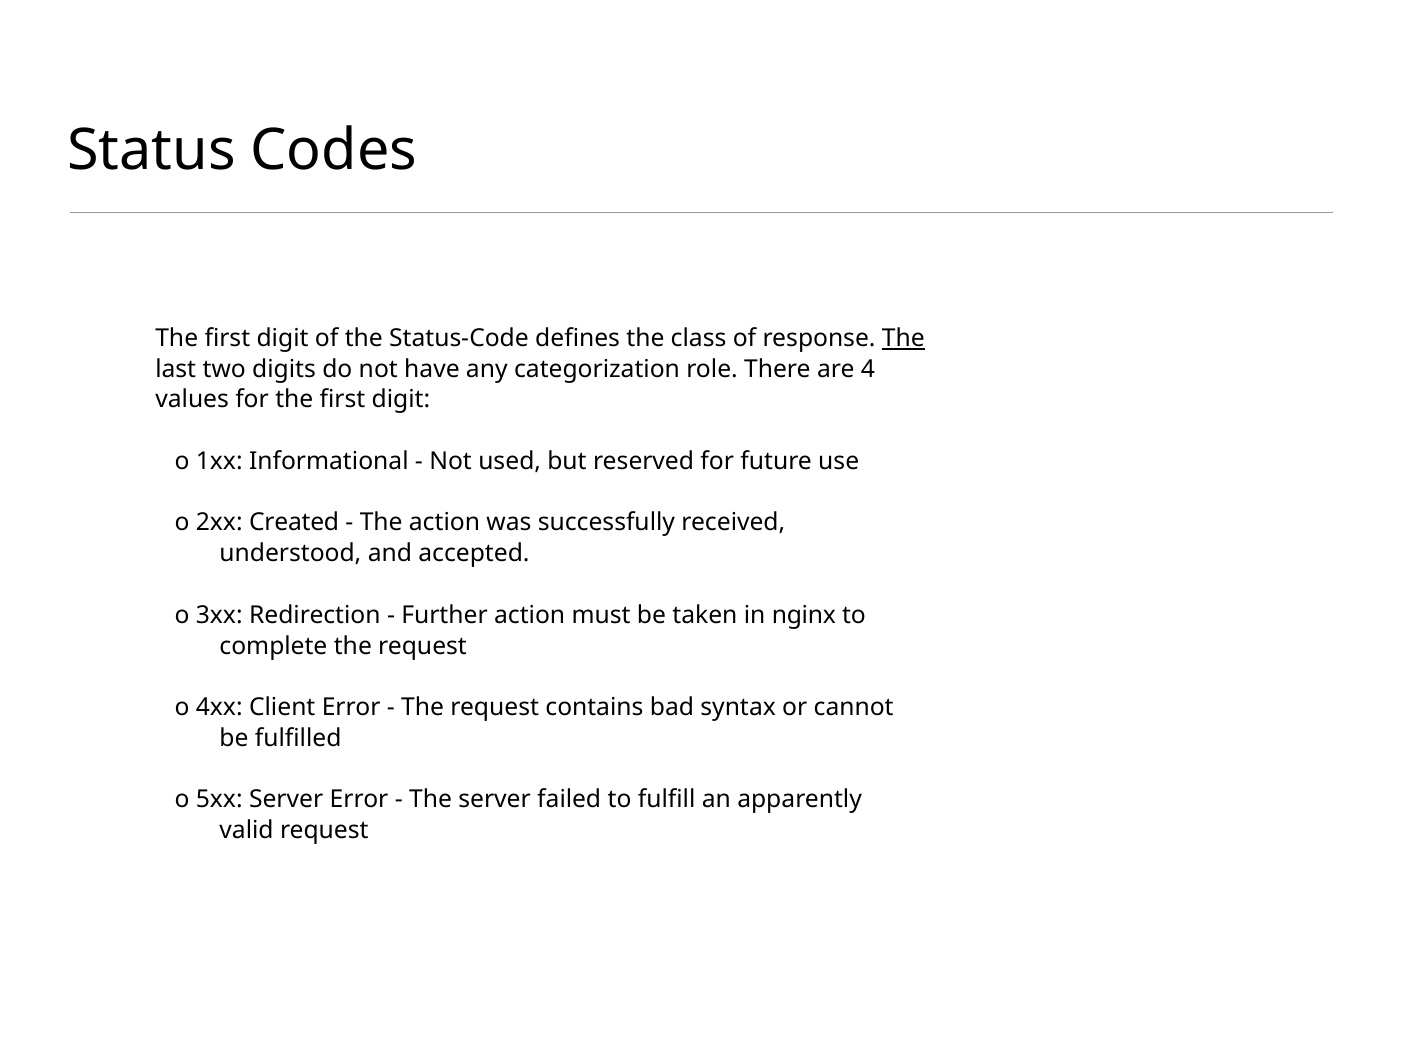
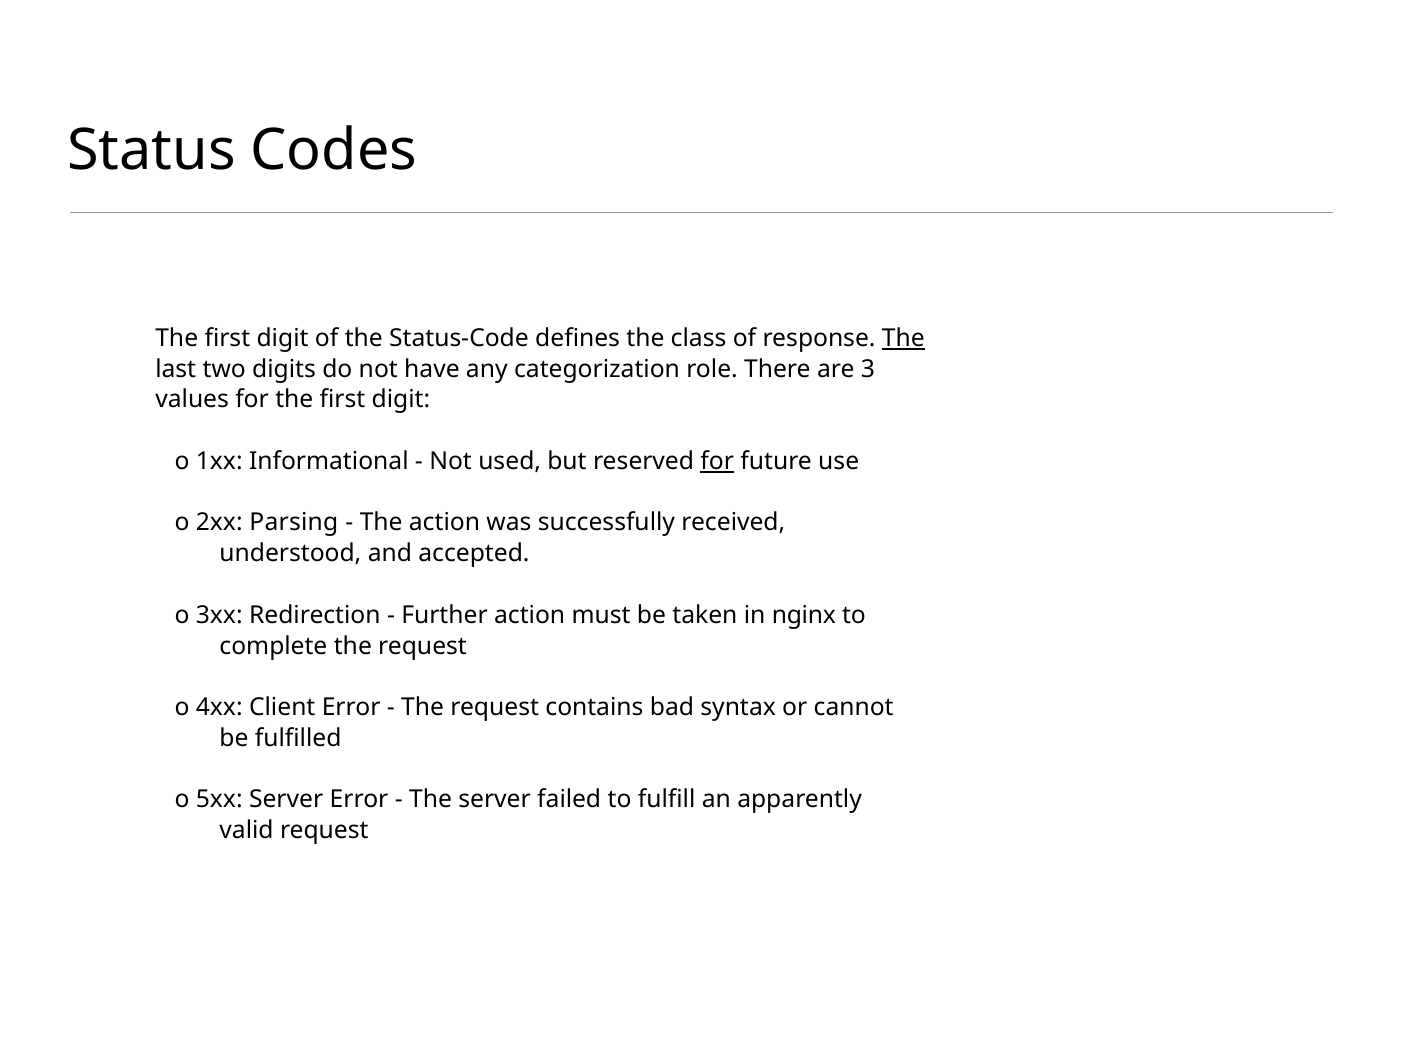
4: 4 -> 3 (868, 369)
for underline: none -> present (717, 461)
Created: Created -> Parsing (294, 523)
